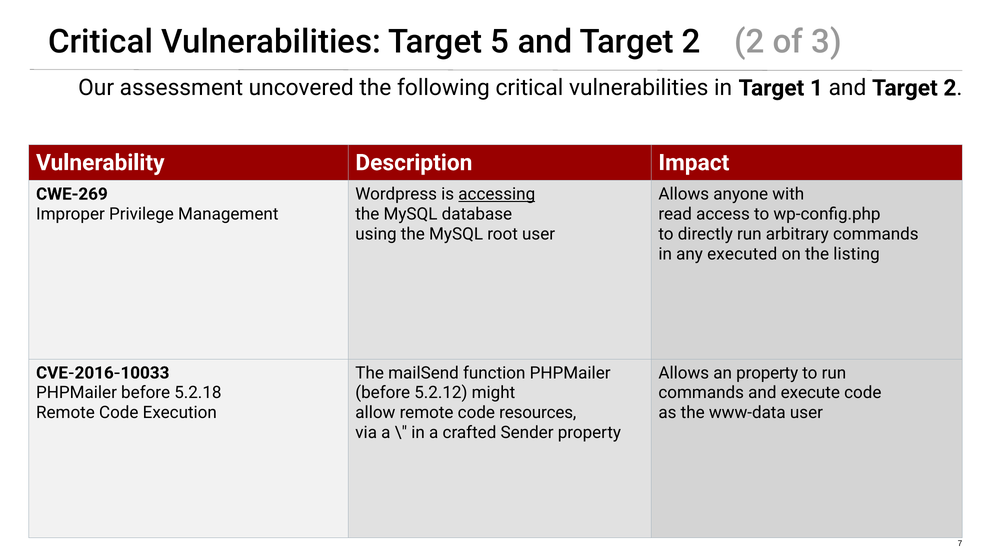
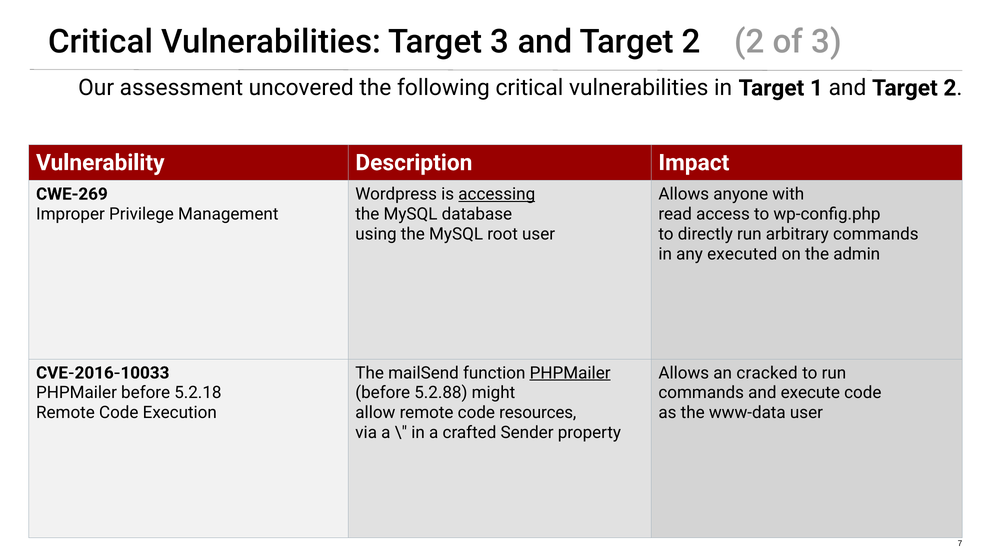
Target 5: 5 -> 3 (500, 42)
listing: listing -> admin (857, 254)
PHPMailer underline: none -> present (570, 373)
an property: property -> cracked (767, 373)
5.2.12: 5.2.12 -> 5.2.88 (441, 393)
